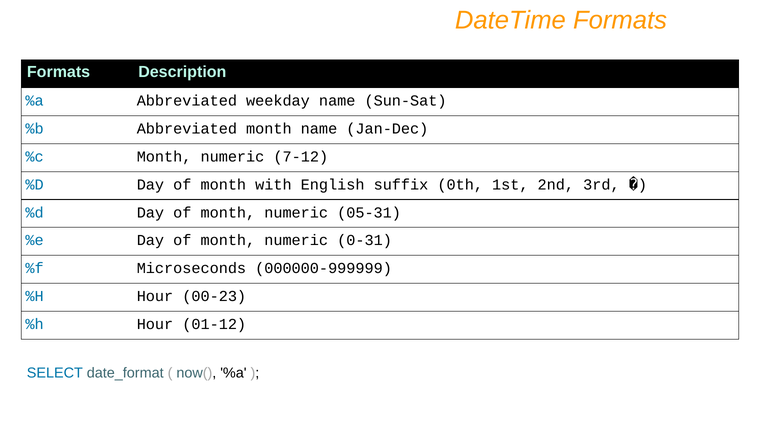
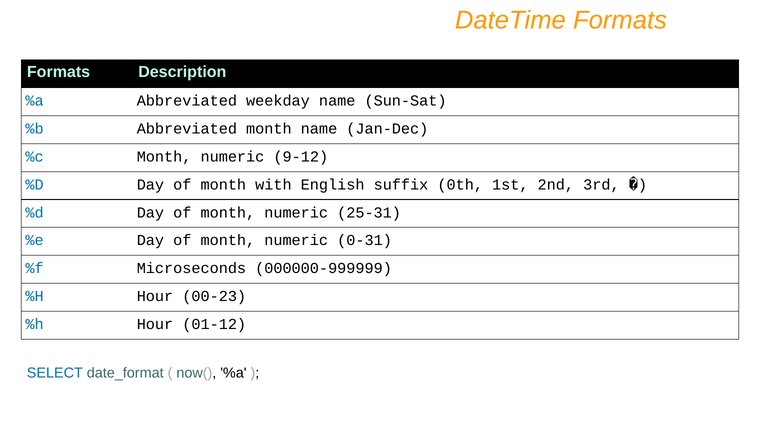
7-12: 7-12 -> 9-12 (301, 157)
05-31: 05-31 -> 25-31 (369, 212)
